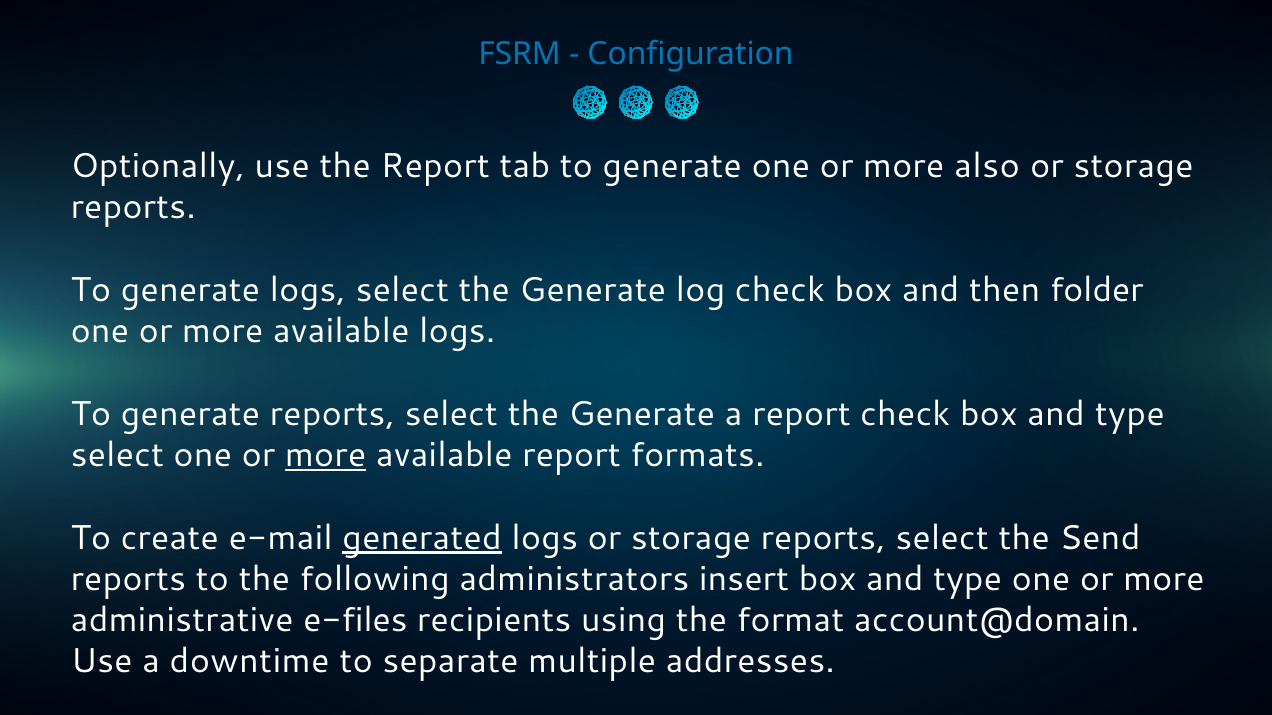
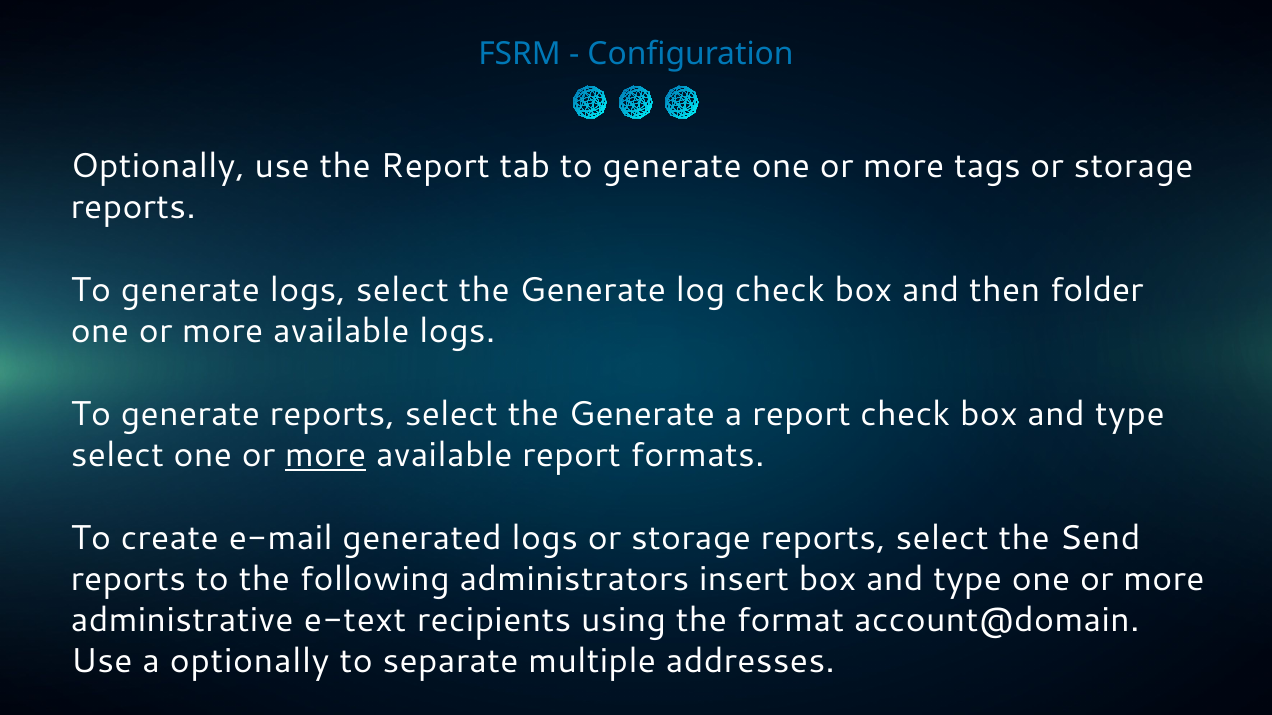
also: also -> tags (987, 166)
generated underline: present -> none (422, 538)
e-files: e-files -> e-text (355, 621)
a downtime: downtime -> optionally (250, 662)
